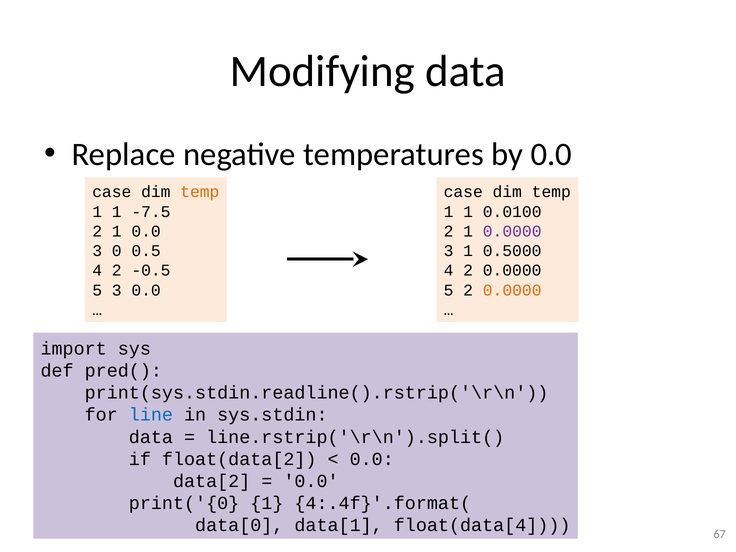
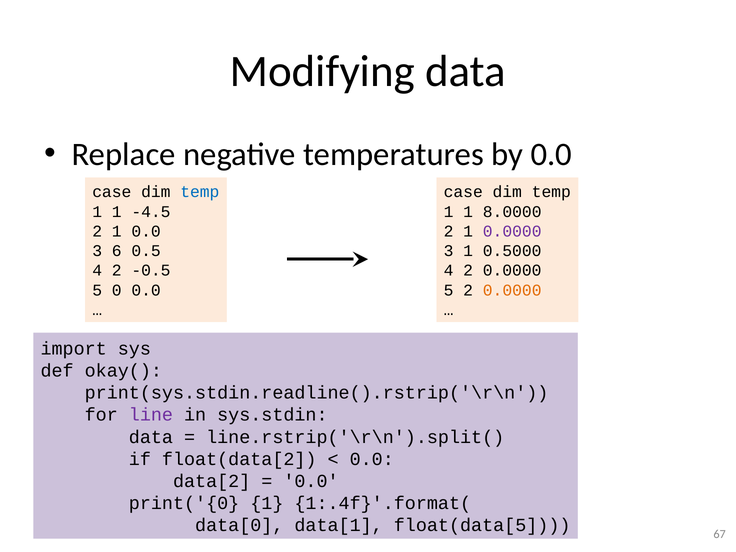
temp colour: orange -> blue (200, 192)
-7.5: -7.5 -> -4.5 (151, 212)
0.0100: 0.0100 -> 8.0000 (512, 212)
0: 0 -> 6 (117, 251)
5 3: 3 -> 0 (117, 290)
pred(: pred( -> okay( (123, 371)
line colour: blue -> purple (151, 415)
4:.4f}'.format(: 4:.4f}'.format( -> 1:.4f}'.format( (383, 503)
float(data[4: float(data[4 -> float(data[5 (482, 525)
